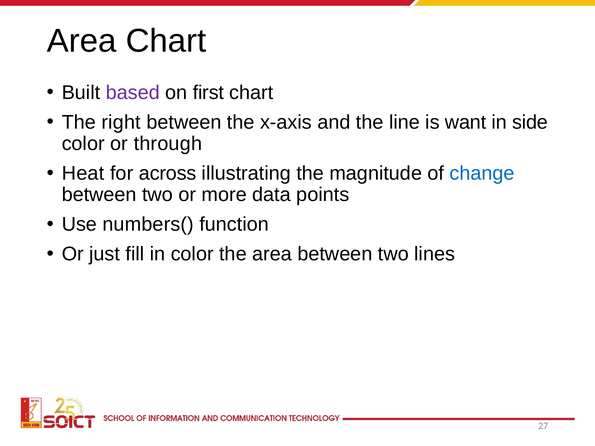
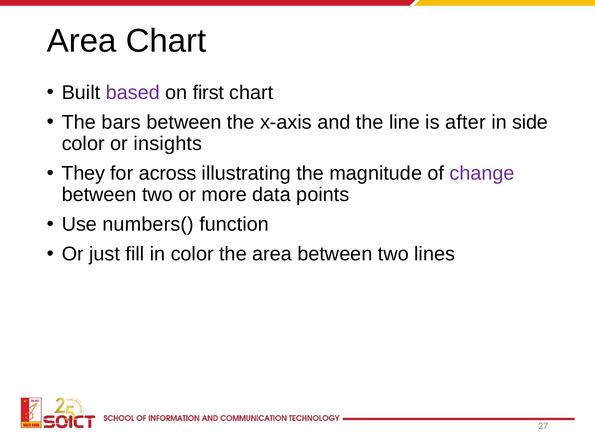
right: right -> bars (121, 122)
want: want -> after (465, 122)
through: through -> insights (168, 144)
Heat: Heat -> They (83, 173)
change colour: blue -> purple (482, 173)
